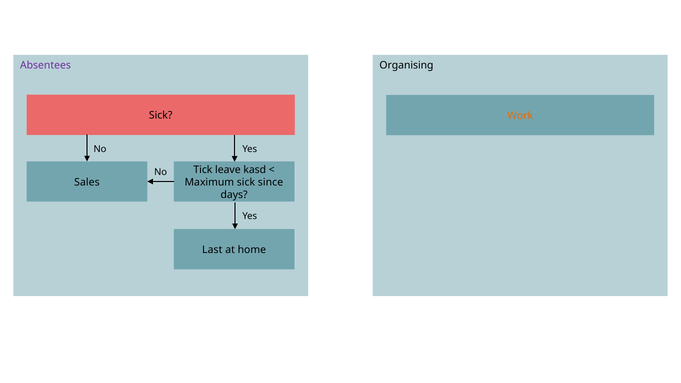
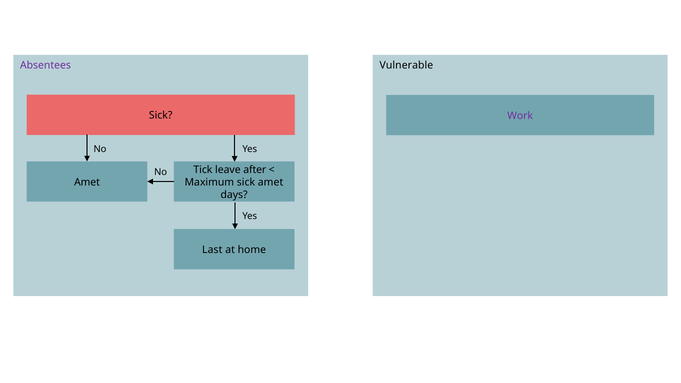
Organising: Organising -> Vulnerable (406, 65)
Work colour: orange -> purple (520, 116)
kasd: kasd -> after (255, 170)
Sales: Sales -> Amet (87, 182)
sick since: since -> amet (271, 182)
